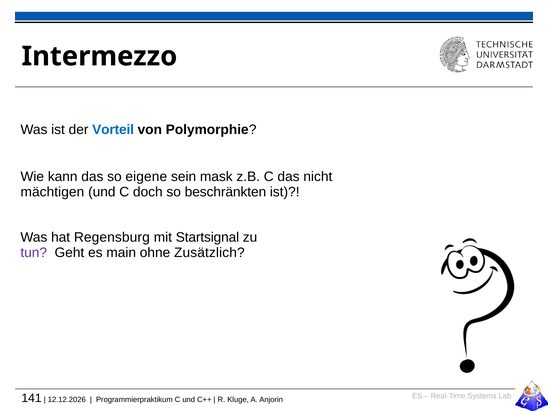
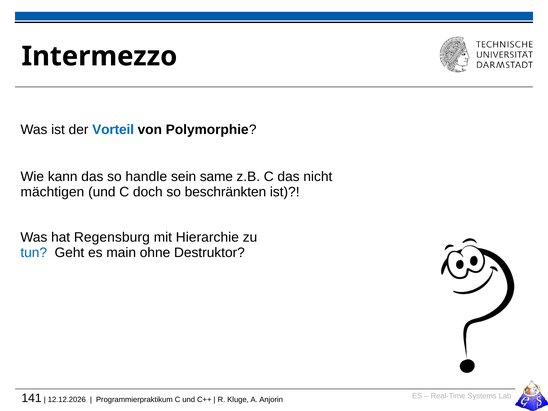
eigene: eigene -> handle (146, 177)
mask: mask -> same (216, 177)
Startsignal: Startsignal -> Hierarchie (207, 237)
tun colour: purple -> blue (34, 253)
Zusätzlich: Zusätzlich -> Destruktor (209, 253)
